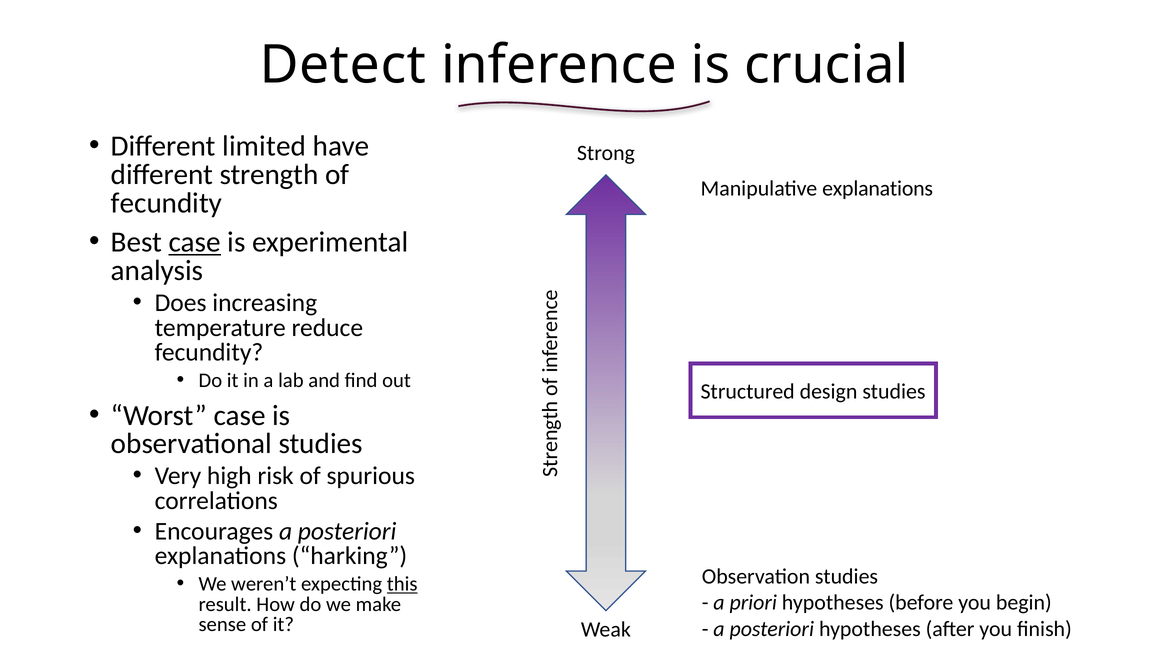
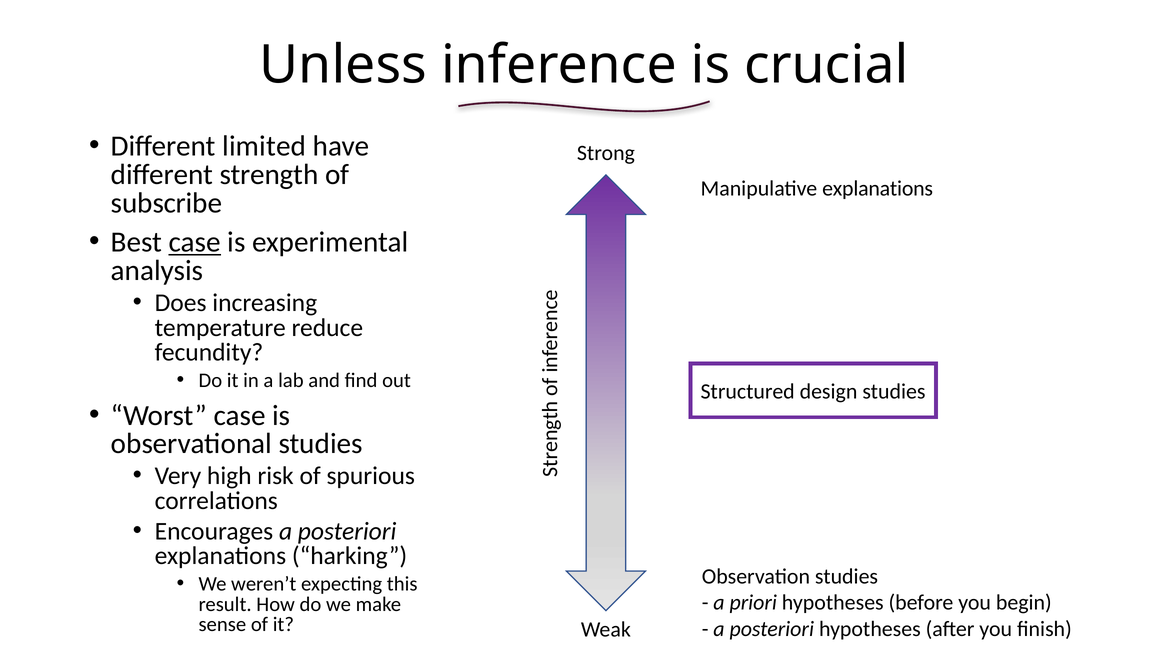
Detect: Detect -> Unless (343, 65)
fecundity: fecundity -> subscribe (167, 203)
this underline: present -> none (402, 584)
